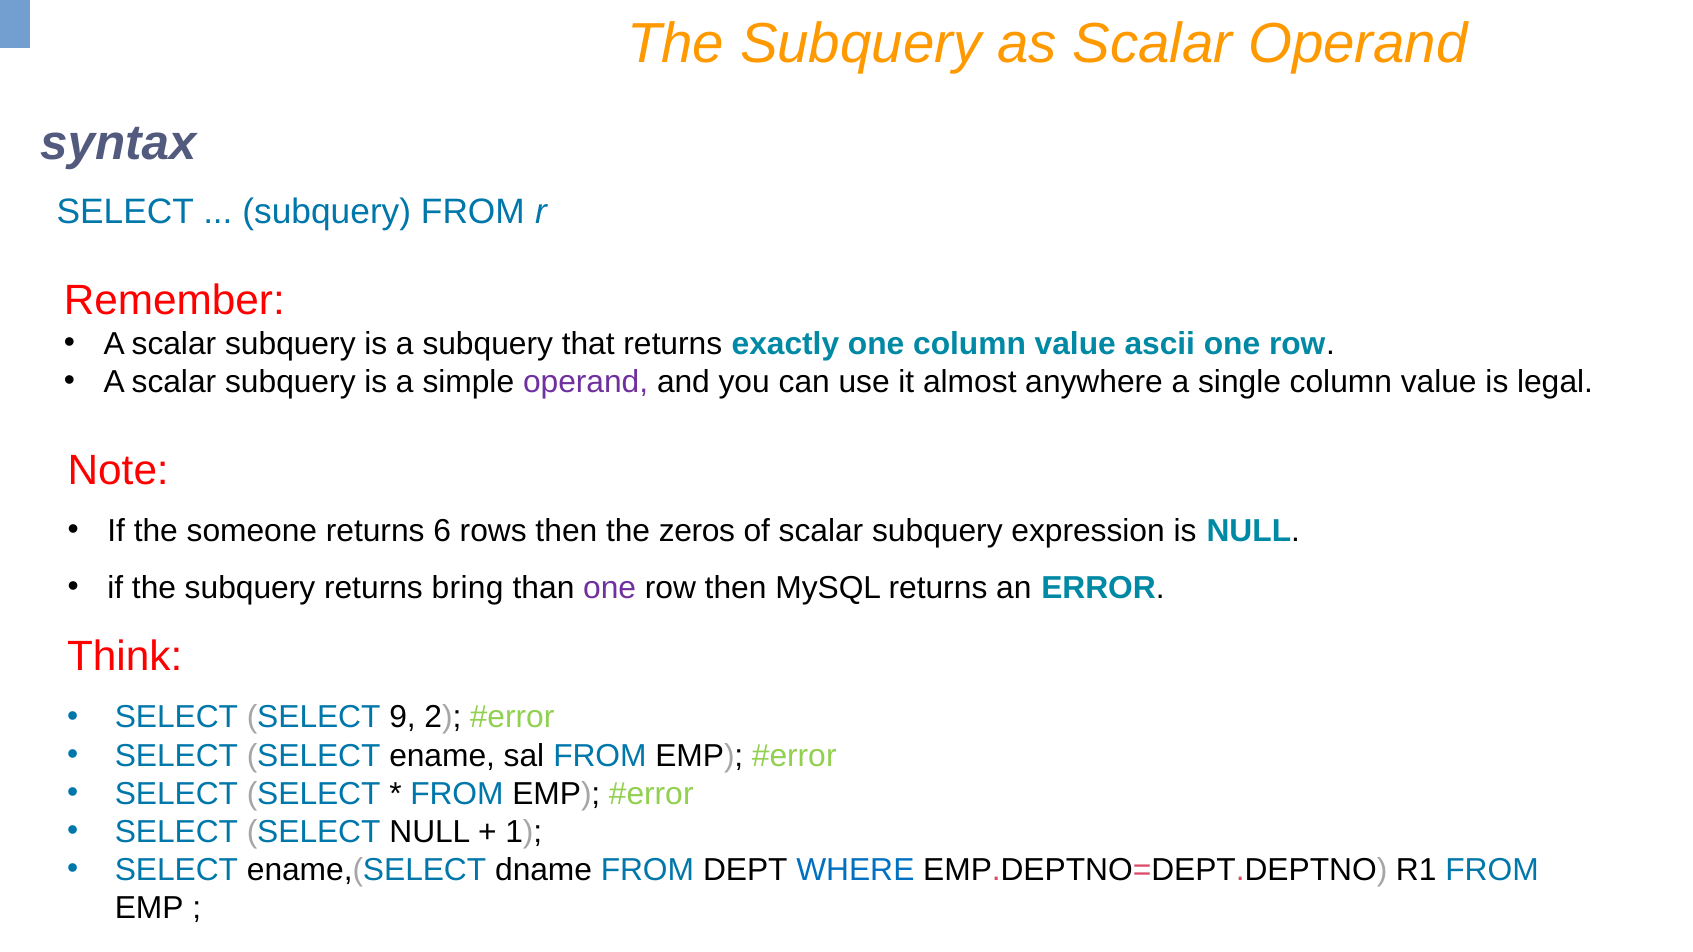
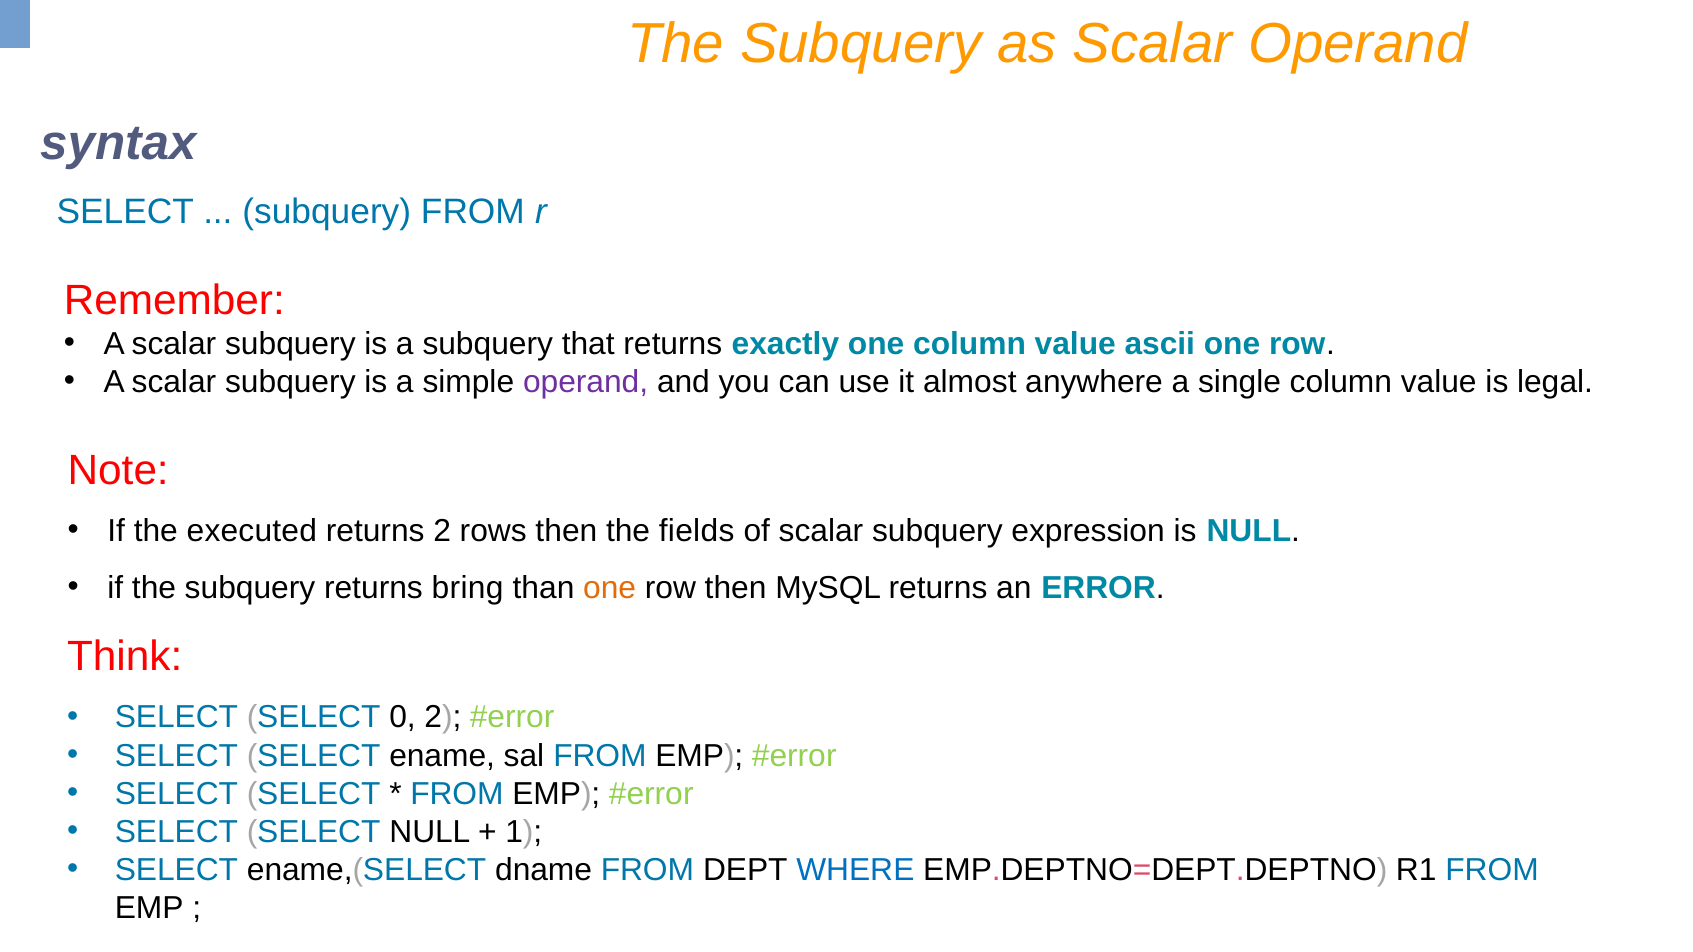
someone: someone -> executed (252, 531)
returns 6: 6 -> 2 (442, 531)
zeros: zeros -> fields (697, 531)
one colour: purple -> orange (610, 588)
9: 9 -> 0 (402, 718)
